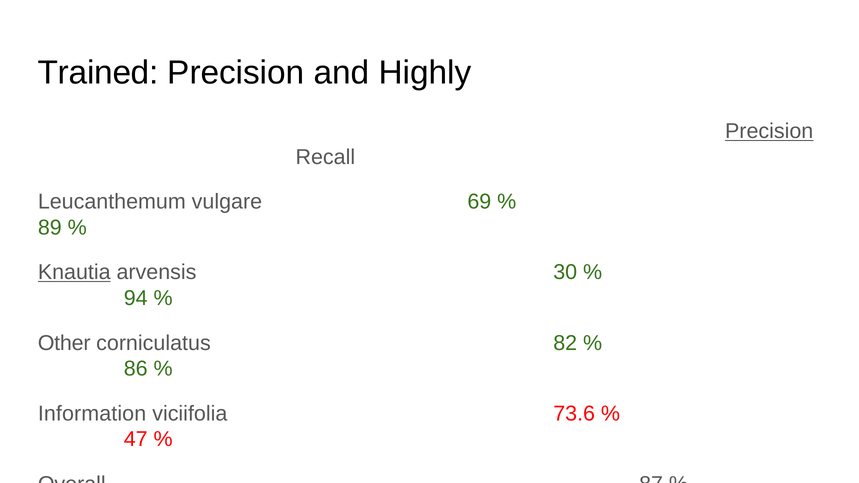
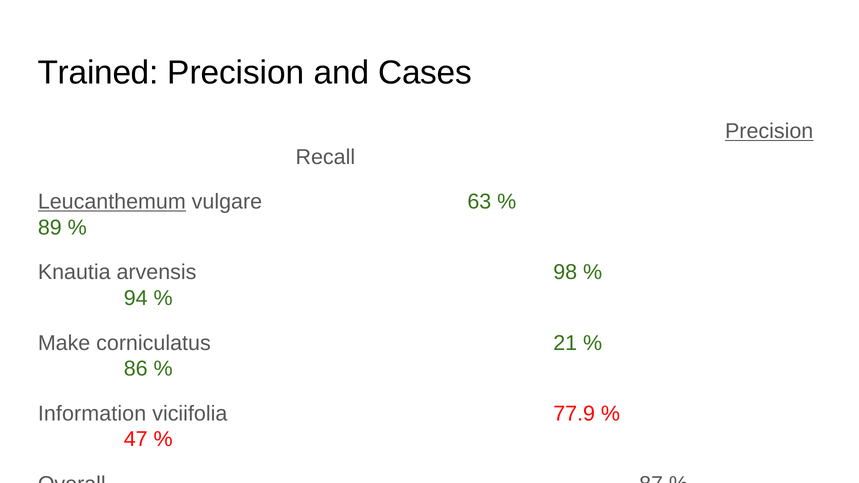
Highly: Highly -> Cases (425, 73)
Leucanthemum underline: none -> present (112, 202)
69: 69 -> 63 (479, 202)
Knautia underline: present -> none (74, 272)
30: 30 -> 98 (565, 272)
Other: Other -> Make (64, 343)
82: 82 -> 21 (565, 343)
73.6: 73.6 -> 77.9 (574, 414)
